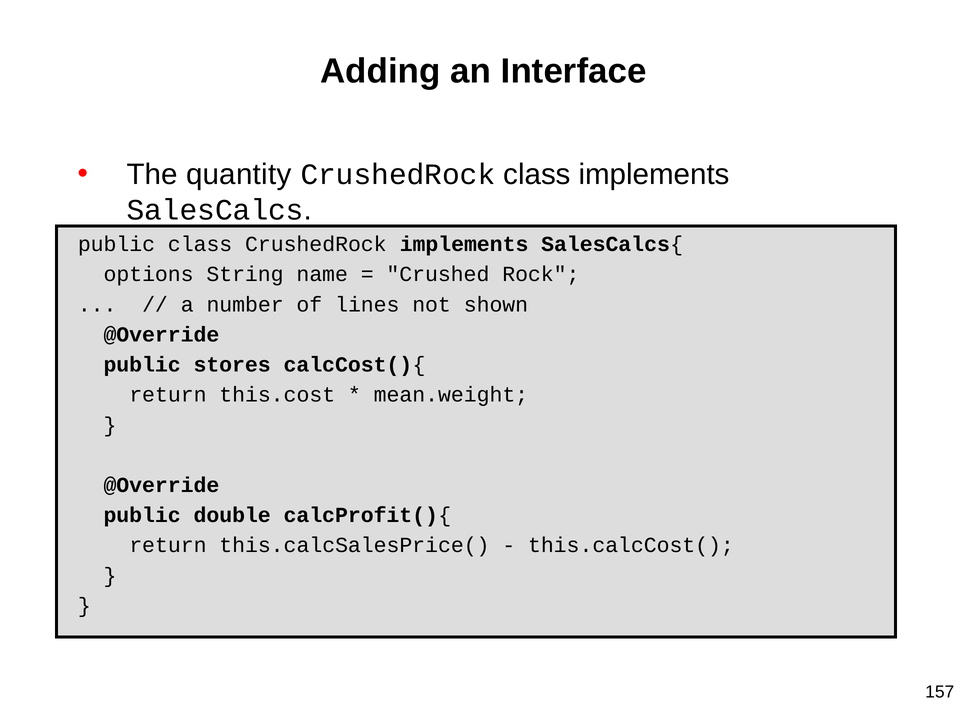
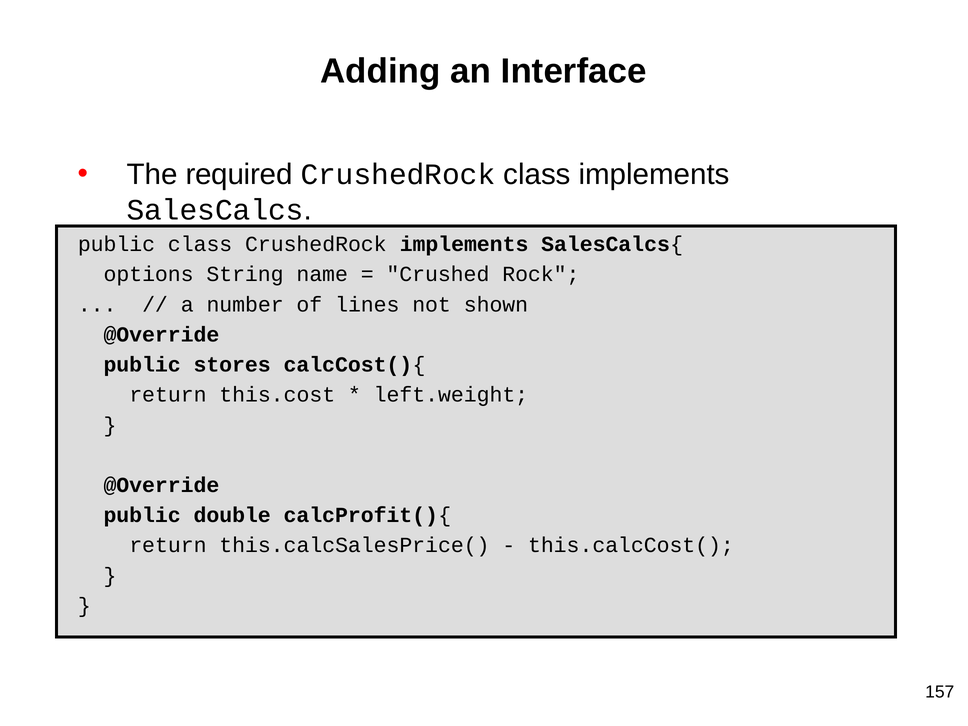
quantity: quantity -> required (239, 174)
mean.weight: mean.weight -> left.weight (451, 395)
